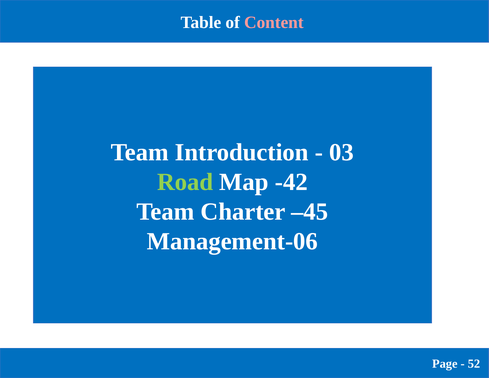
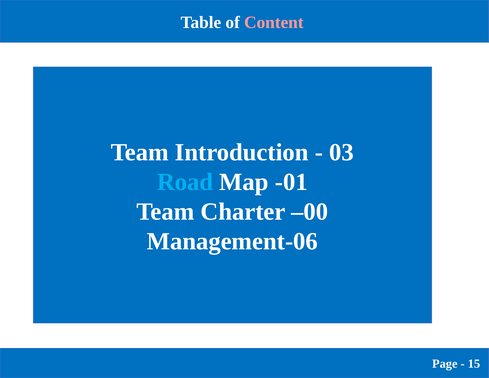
Road colour: light green -> light blue (185, 182)
-42: -42 -> -01 (291, 182)
–45: –45 -> –00 (310, 211)
52: 52 -> 15 (474, 364)
